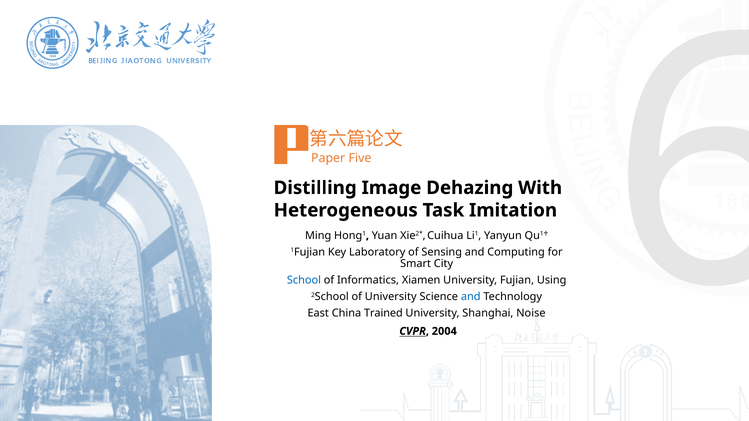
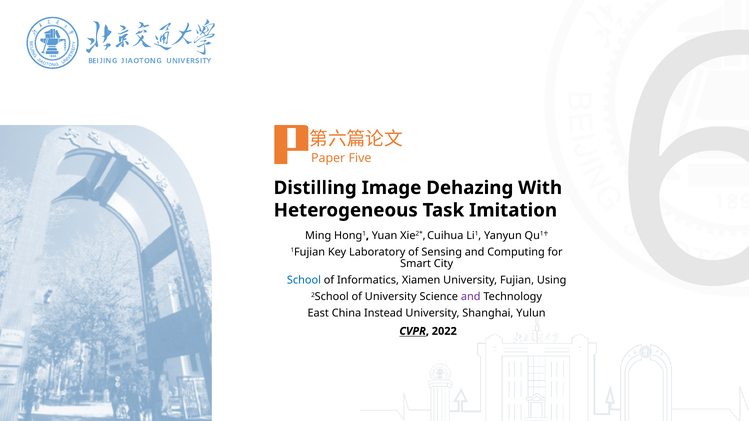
and colour: blue -> purple (471, 297)
Trained: Trained -> Instead (383, 313)
Noise: Noise -> Yulun (531, 313)
2004: 2004 -> 2022 (444, 331)
